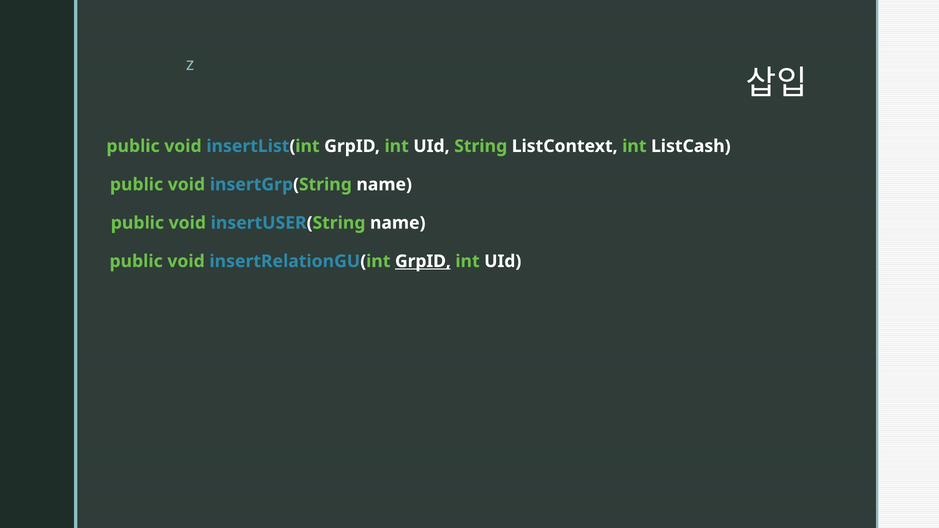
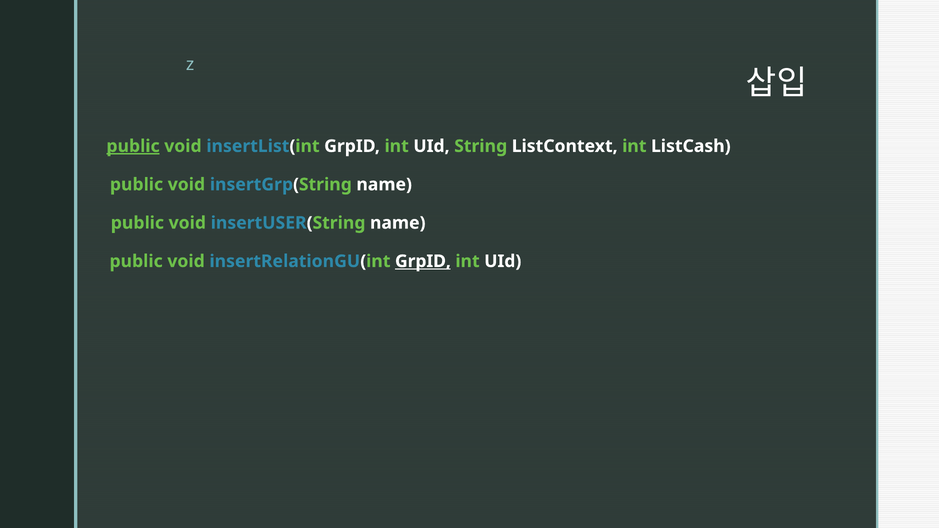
public underline: none -> present (133, 146)
